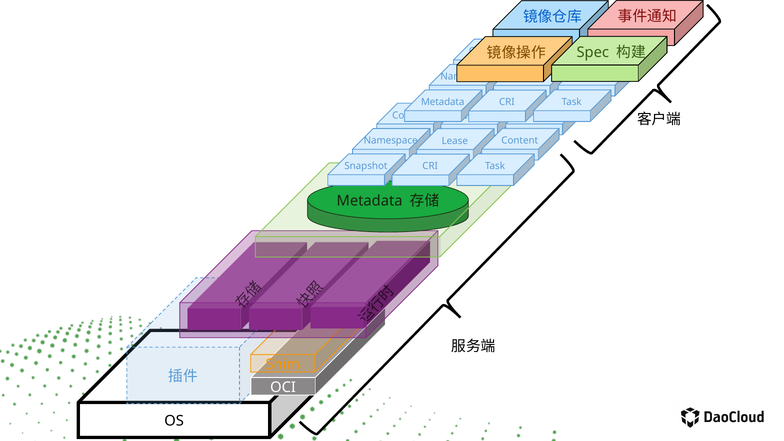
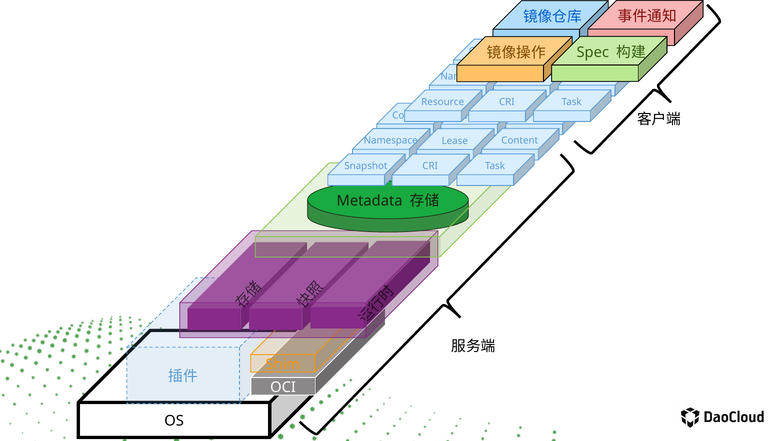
Metadata: Metadata -> Resource (443, 102)
